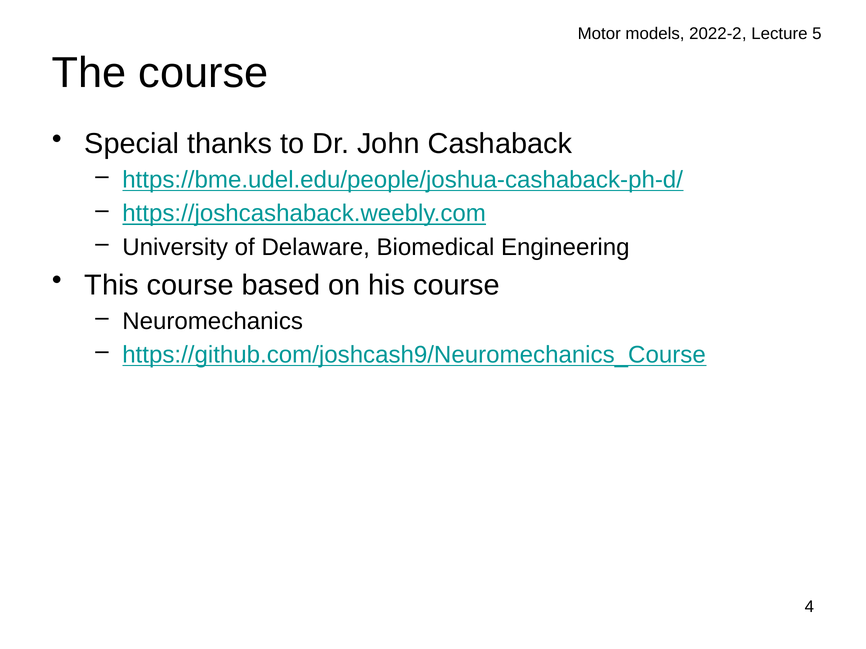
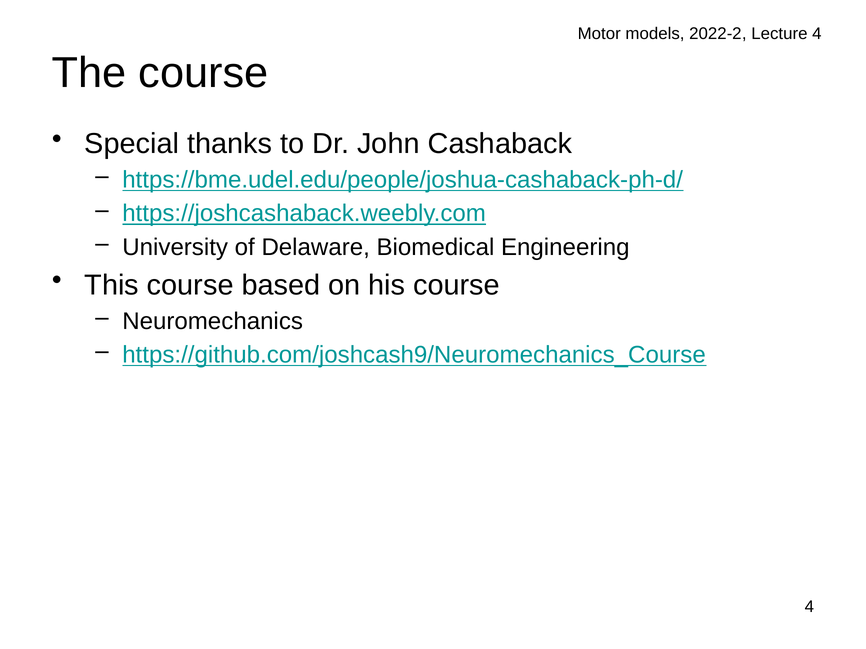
Lecture 5: 5 -> 4 (817, 34)
